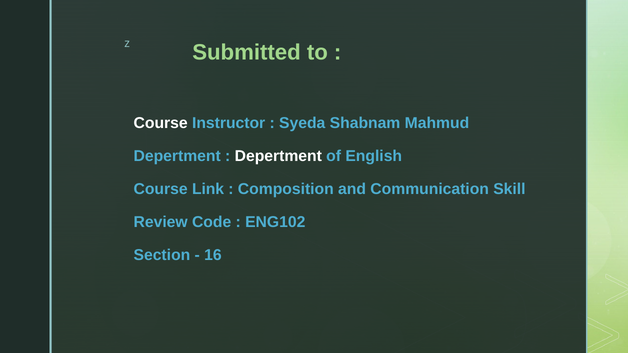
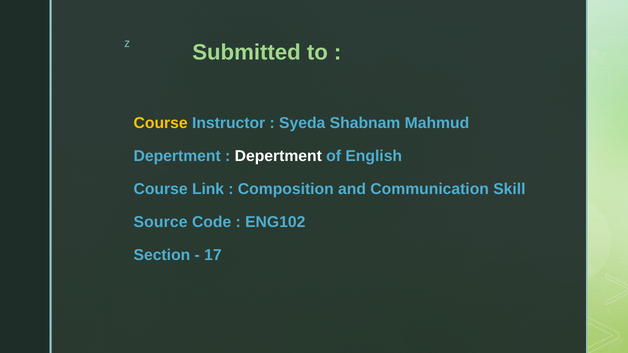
Course colour: white -> yellow (161, 123)
Review: Review -> Source (161, 222)
16: 16 -> 17 (213, 255)
